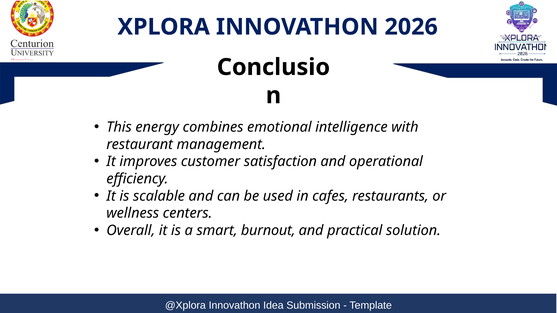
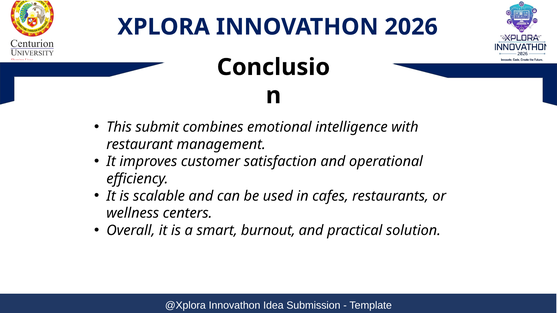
energy: energy -> submit (157, 127)
